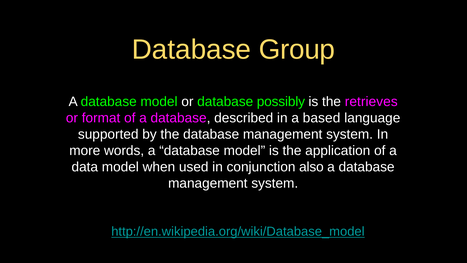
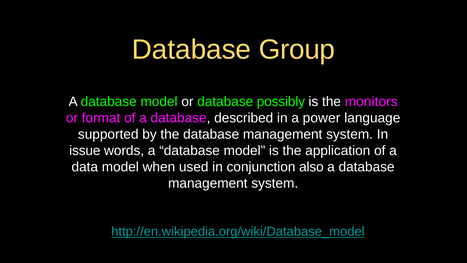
retrieves: retrieves -> monitors (371, 101)
based: based -> power (322, 118)
more: more -> issue (85, 150)
